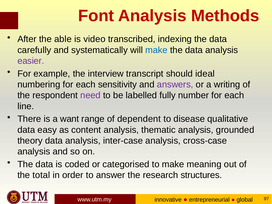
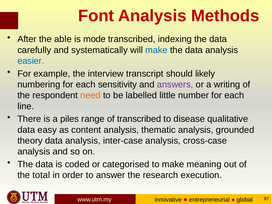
video: video -> mode (95, 39)
easier colour: purple -> blue (31, 61)
ideal: ideal -> likely (205, 74)
need colour: purple -> orange (90, 95)
fully: fully -> little (168, 95)
want: want -> piles (70, 119)
of dependent: dependent -> transcribed (139, 119)
structures: structures -> execution (201, 175)
